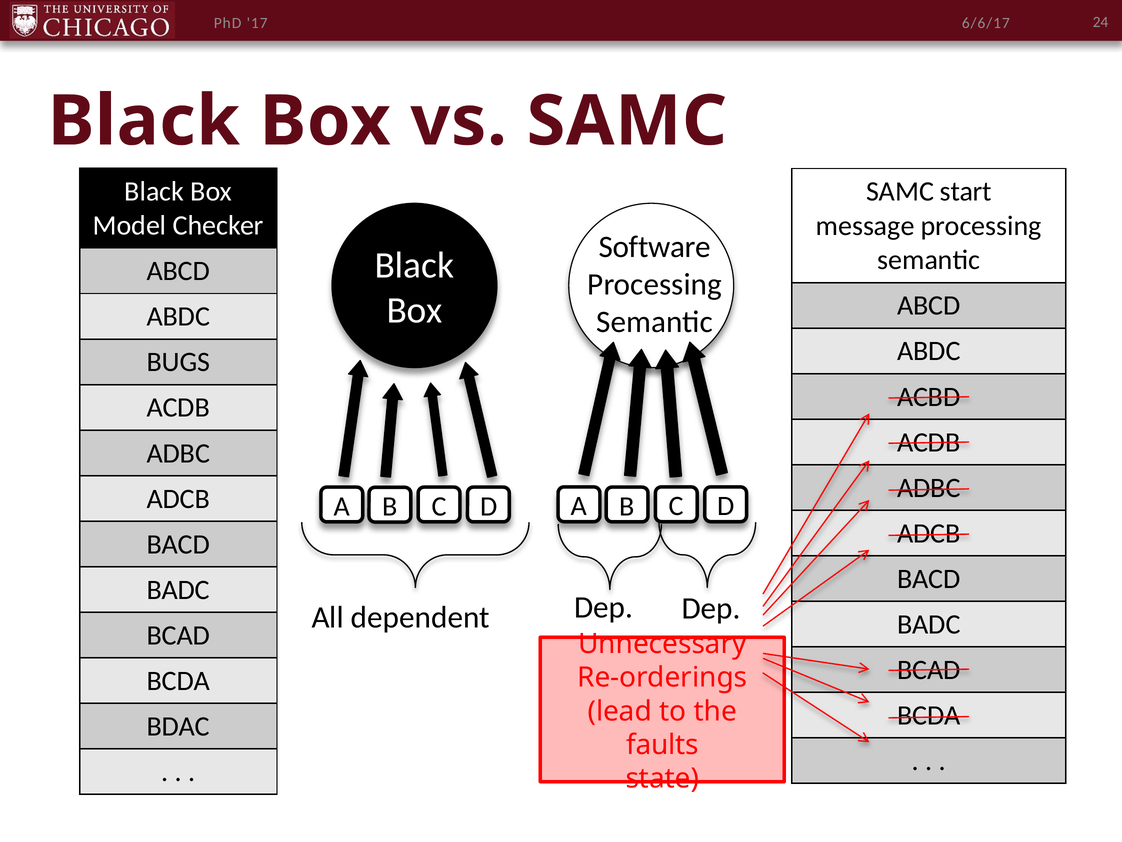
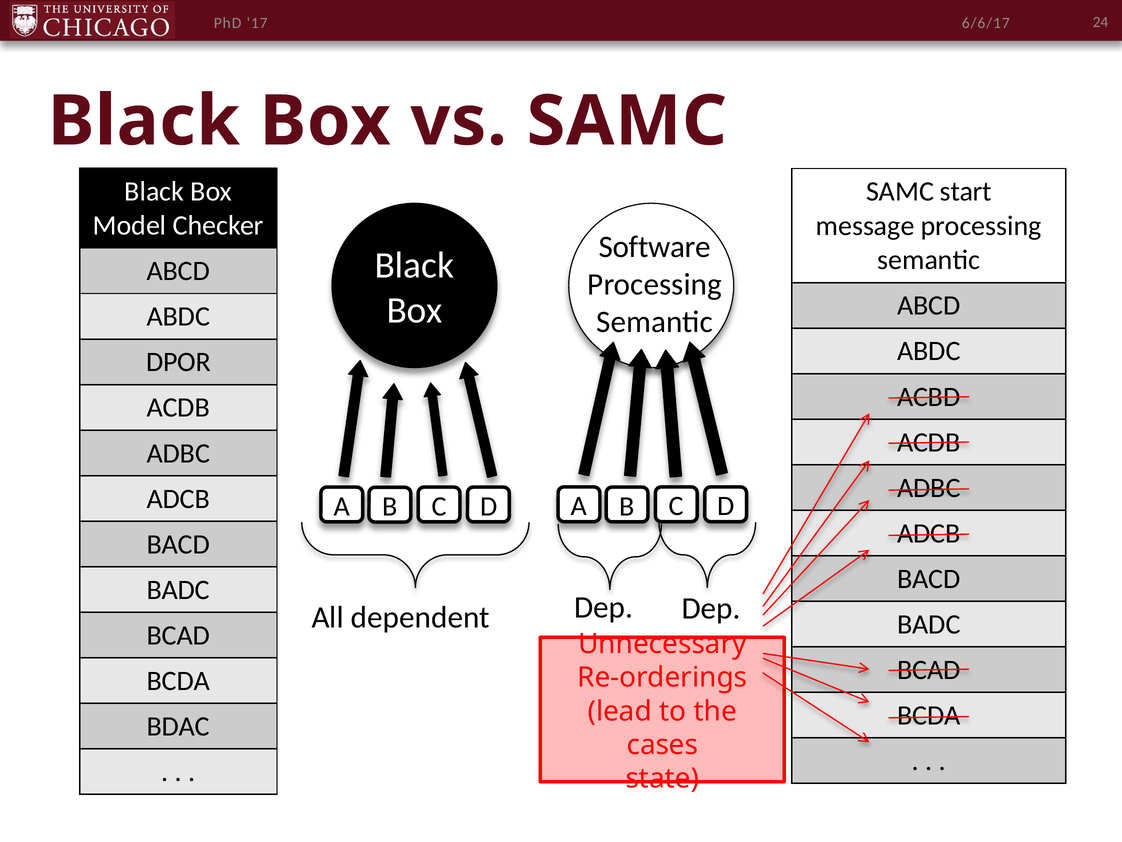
BUGS: BUGS -> DPOR (178, 362)
faults: faults -> cases (662, 745)
